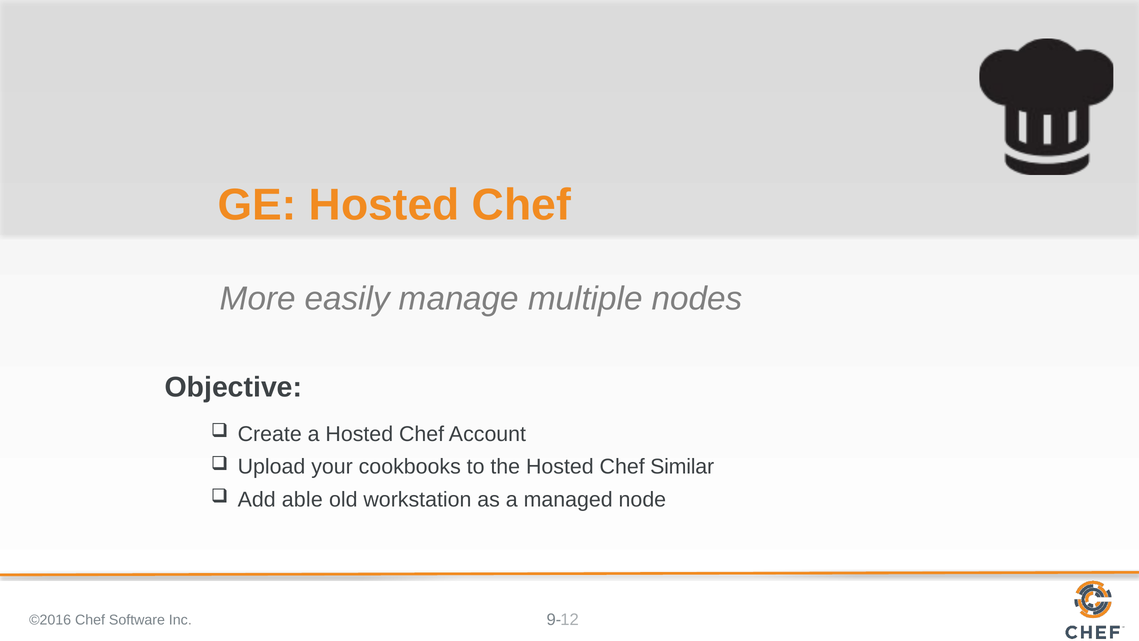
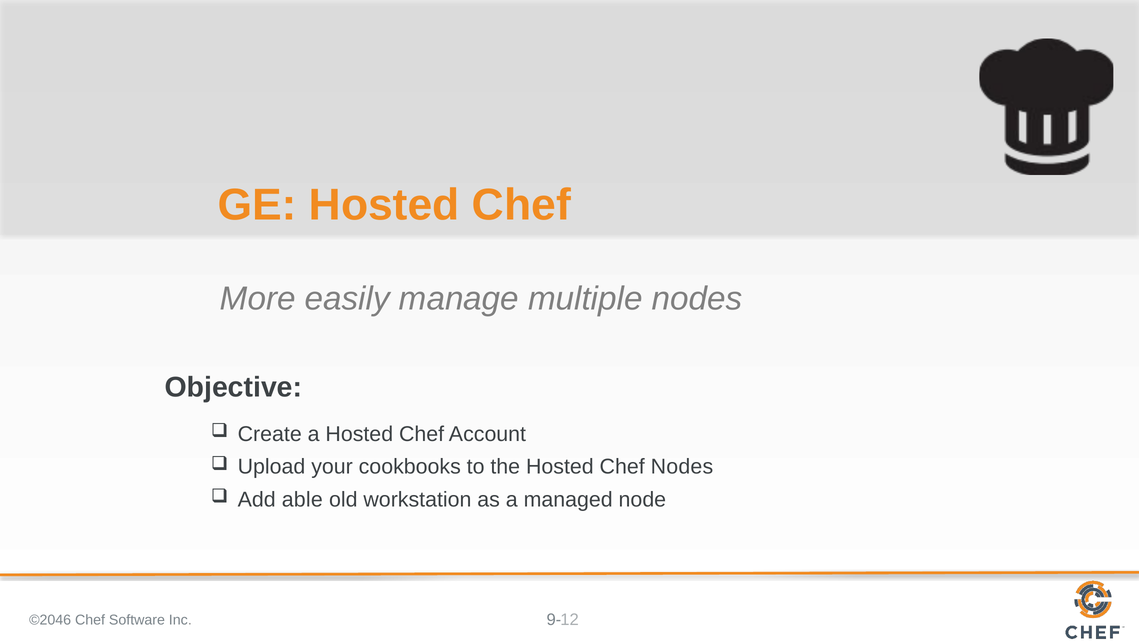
Chef Similar: Similar -> Nodes (682, 467)
©2016: ©2016 -> ©2046 (50, 620)
